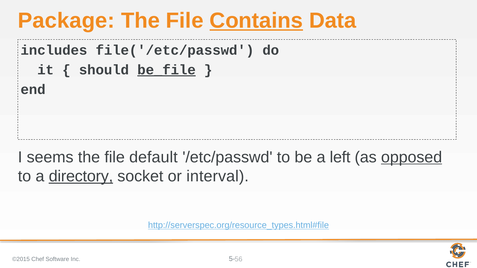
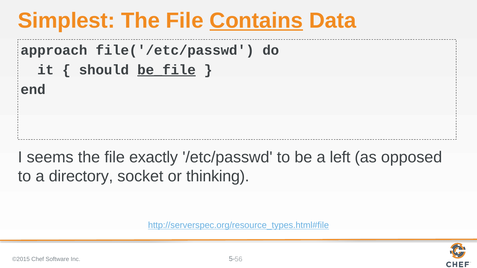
Package: Package -> Simplest (66, 21)
includes: includes -> approach (54, 50)
default: default -> exactly (154, 157)
opposed underline: present -> none (412, 157)
directory underline: present -> none (81, 176)
interval: interval -> thinking (218, 176)
